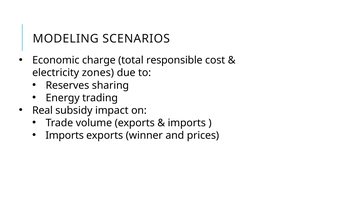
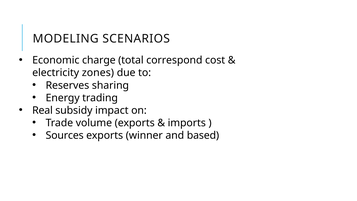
responsible: responsible -> correspond (174, 60)
Imports: Imports -> Sources (65, 135)
prices: prices -> based (203, 135)
